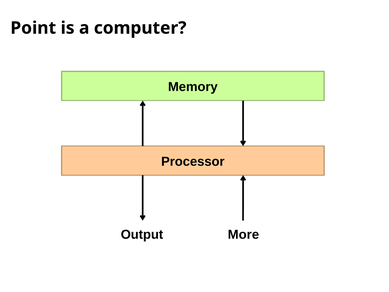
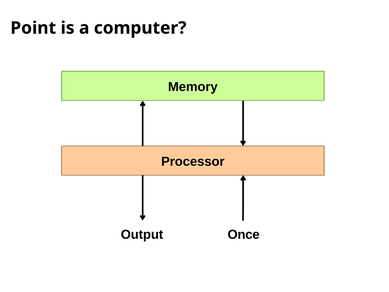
More: More -> Once (244, 234)
